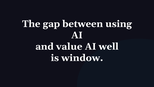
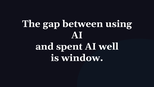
value: value -> spent (69, 46)
